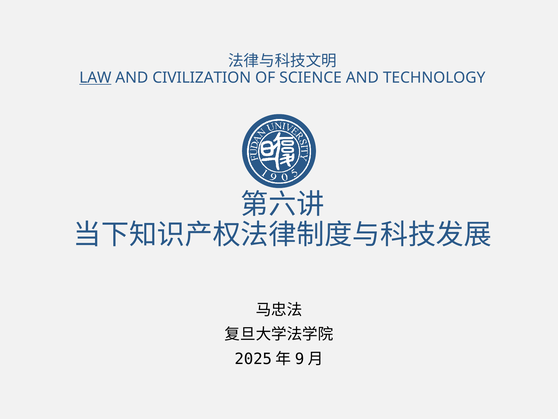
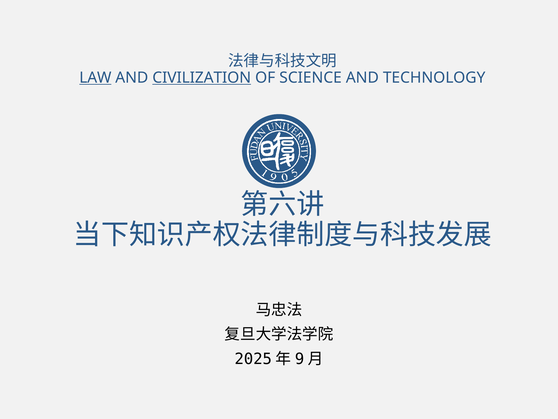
CIVILIZATION underline: none -> present (202, 78)
